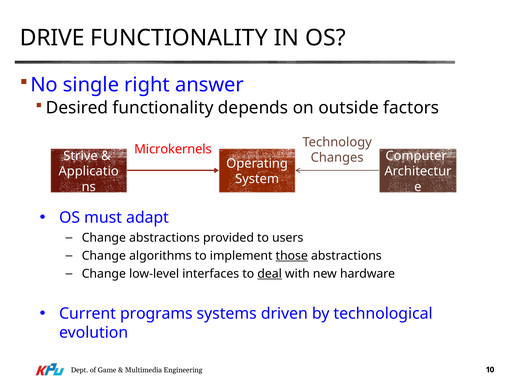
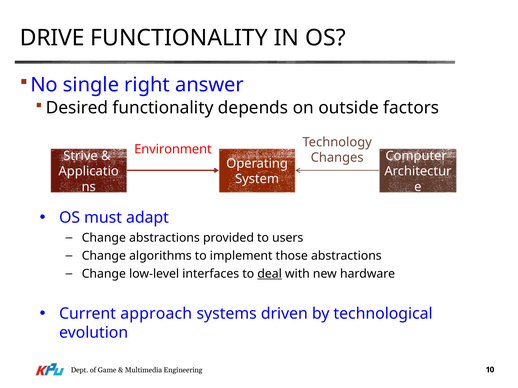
Microkernels: Microkernels -> Environment (173, 150)
those underline: present -> none (292, 256)
programs: programs -> approach (156, 314)
